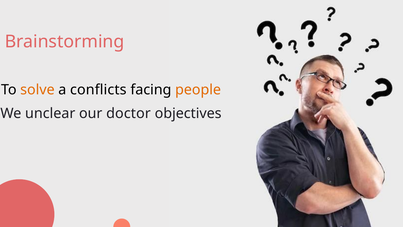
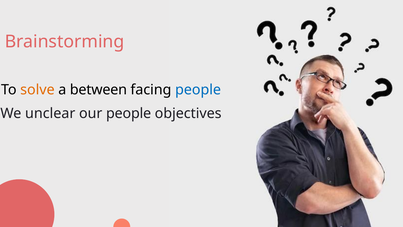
conflicts: conflicts -> between (98, 90)
people colour: orange -> blue (198, 90)
our doctor: doctor -> people (129, 113)
